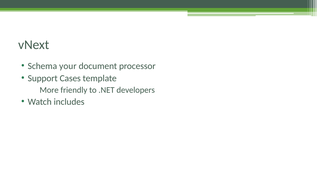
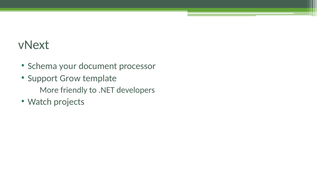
Cases: Cases -> Grow (70, 78)
includes: includes -> projects (69, 101)
